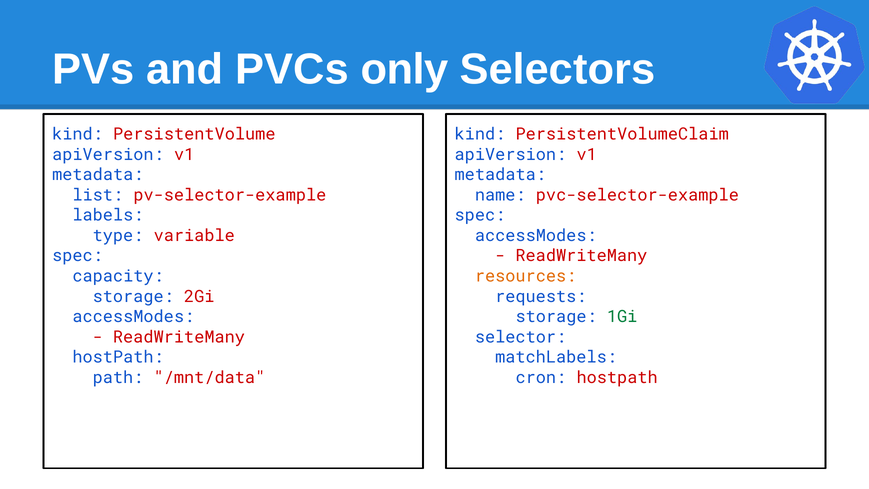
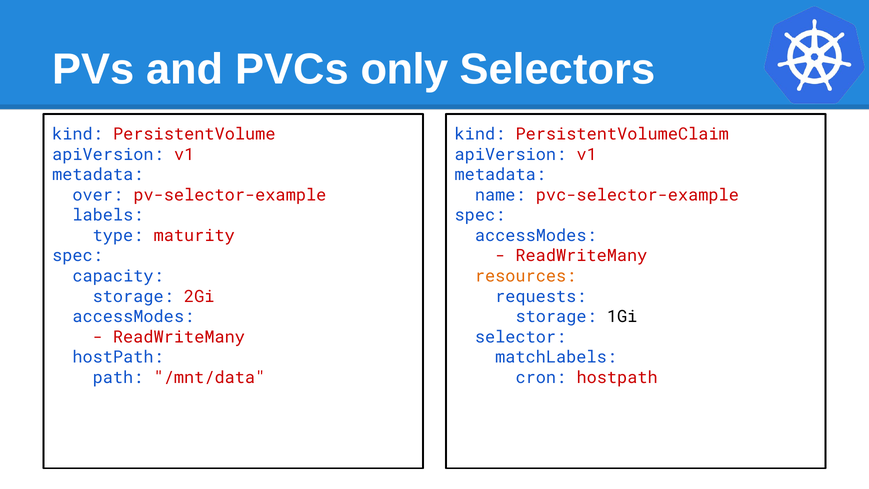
list: list -> over (98, 195)
variable: variable -> maturity (194, 236)
1Gi colour: green -> black (622, 317)
